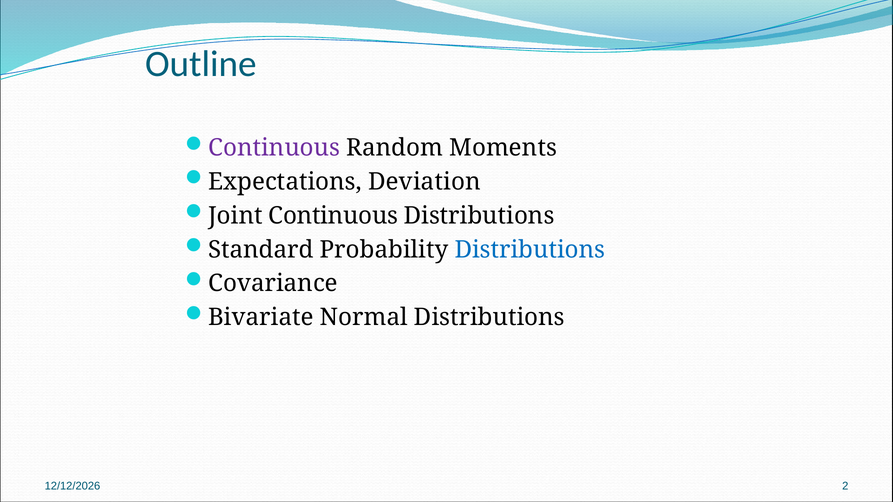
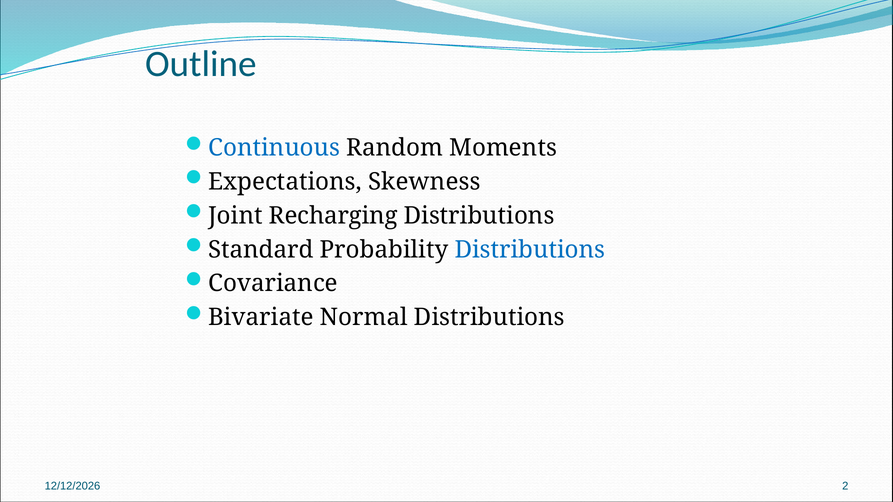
Continuous colour: purple -> blue (274, 148)
Deviation: Deviation -> Skewness (424, 182)
Joint Continuous: Continuous -> Recharging (333, 216)
